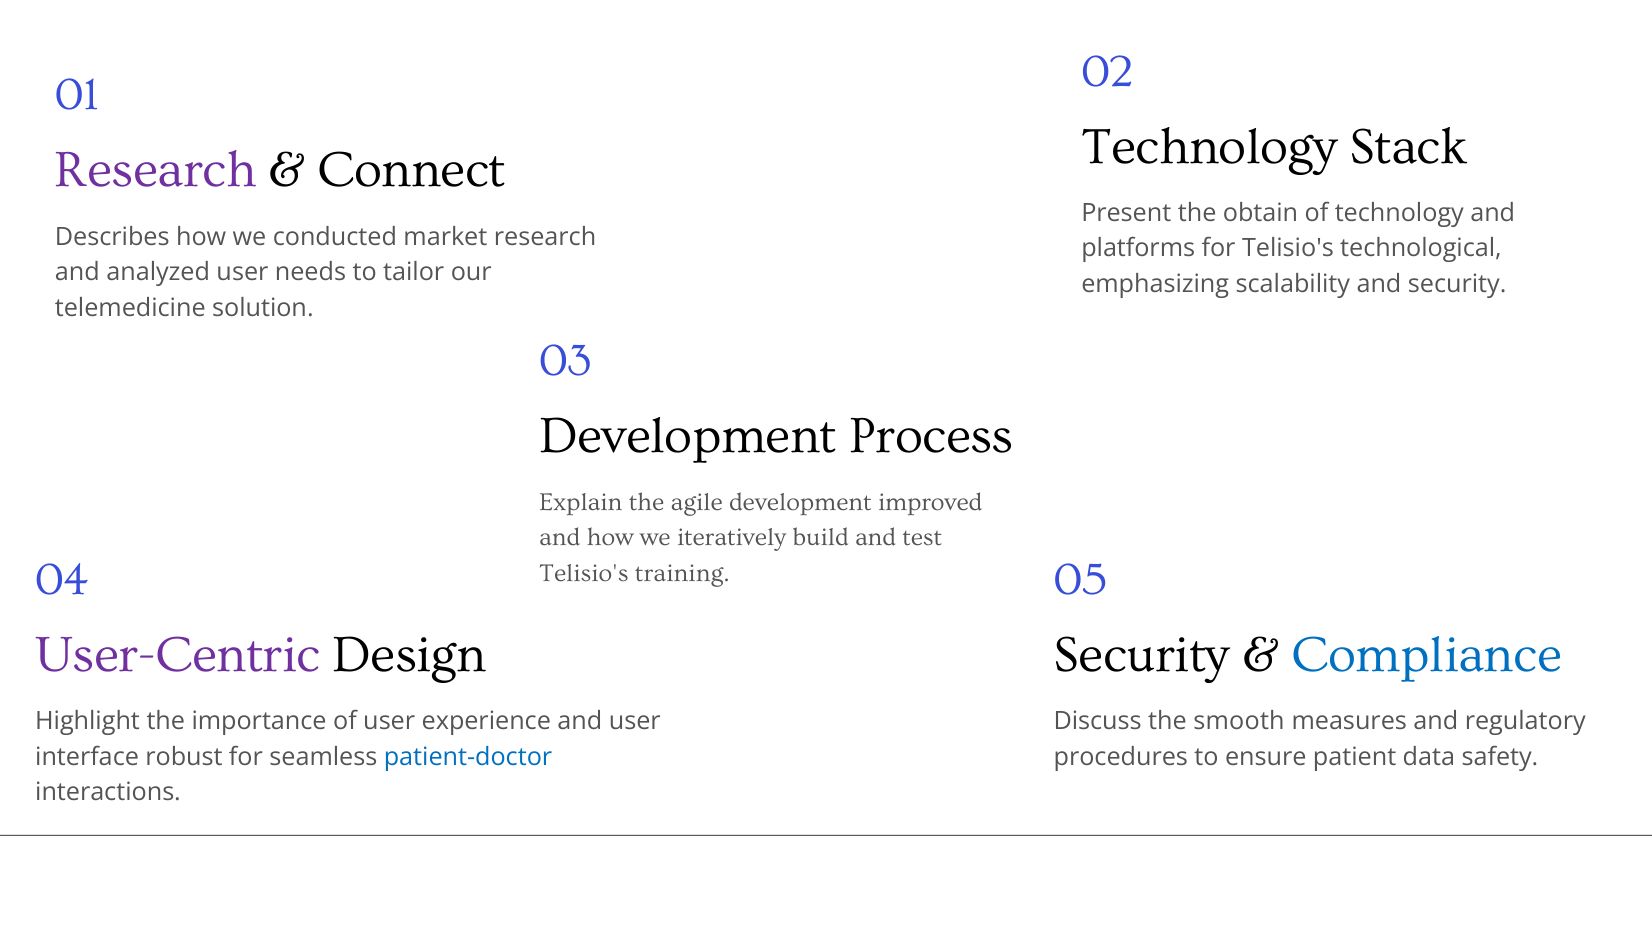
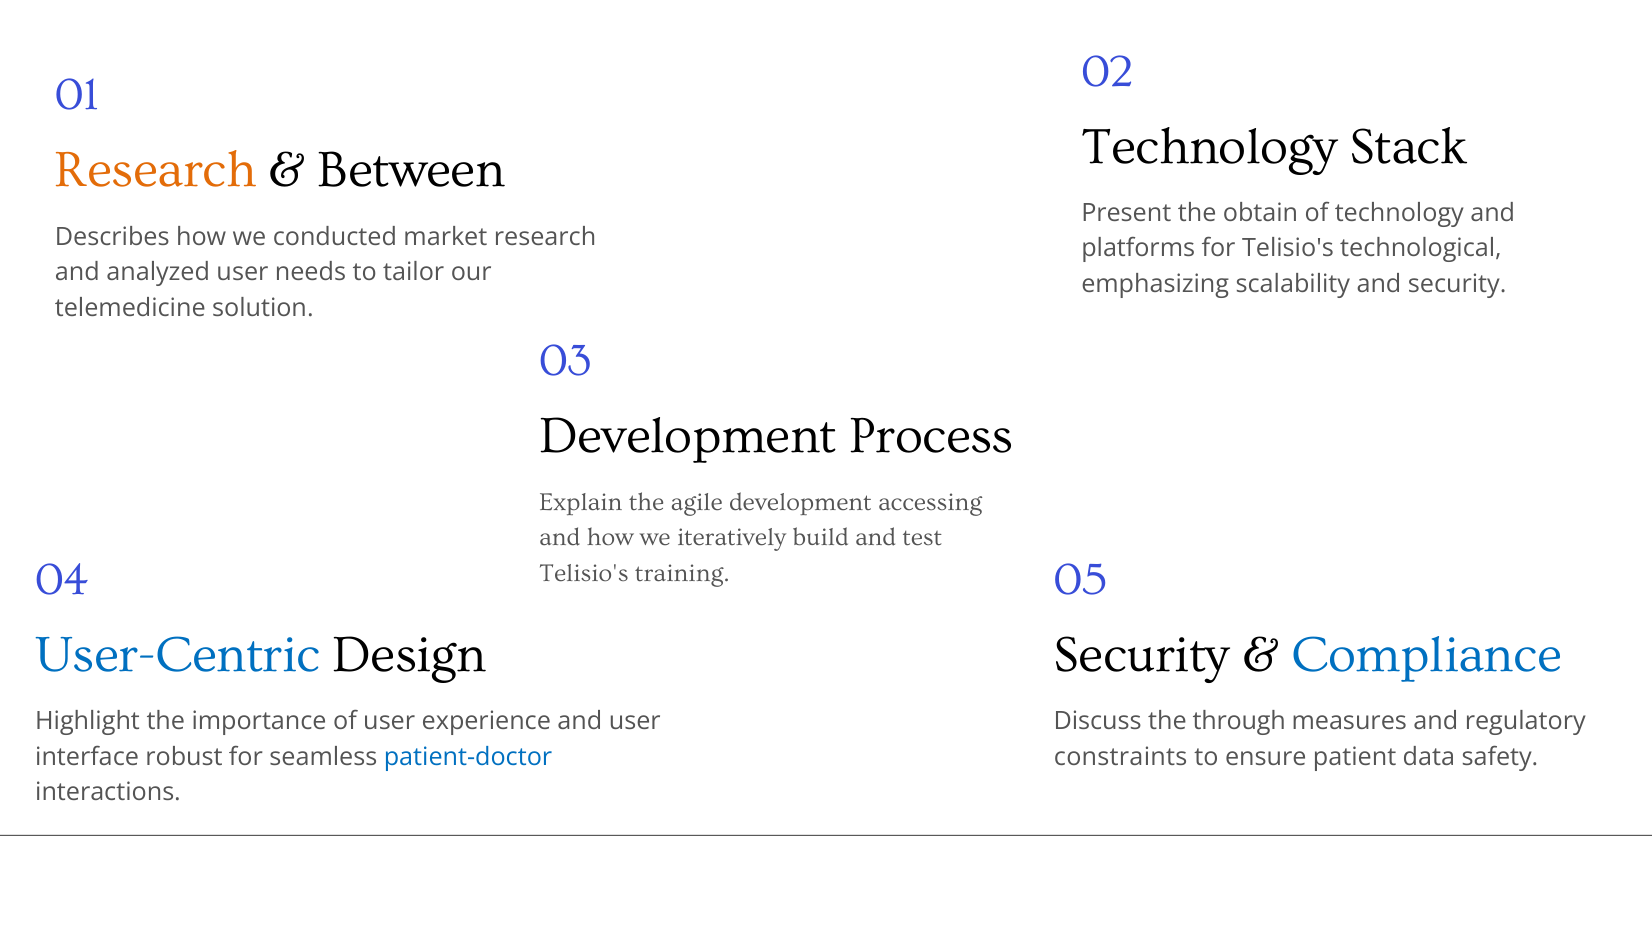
Research colour: purple -> orange (156, 170)
Connect: Connect -> Between (411, 170)
improved: improved -> accessing (930, 502)
User-Centric colour: purple -> blue (178, 654)
smooth: smooth -> through (1239, 722)
procedures: procedures -> constraints (1121, 757)
